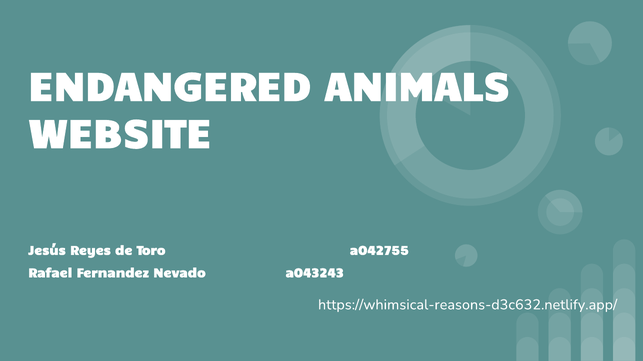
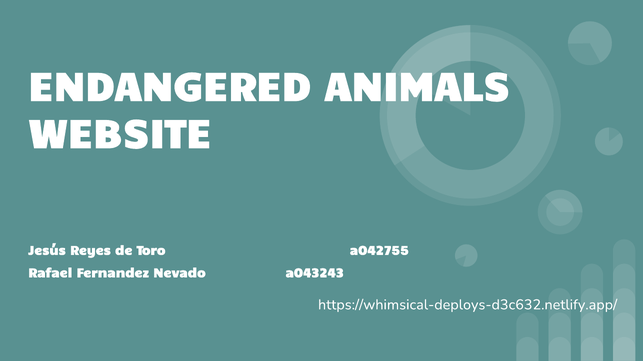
https://whimsical-reasons-d3c632.netlify.app/: https://whimsical-reasons-d3c632.netlify.app/ -> https://whimsical-deploys-d3c632.netlify.app/ (468, 305)
